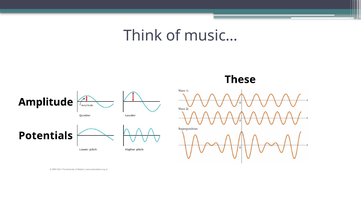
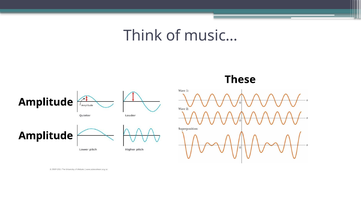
Potentials: Potentials -> Amplitude (46, 136)
